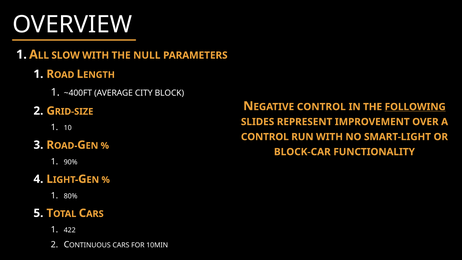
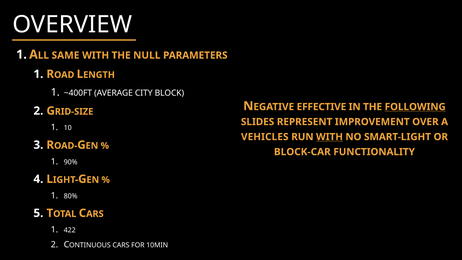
SLOW: SLOW -> SAME (65, 55)
CONTROL: CONTROL -> EFFECTIVE (321, 107)
CONTROL: CONTROL -> VEHICLES (265, 137)
WITH underline: none -> present (329, 137)
